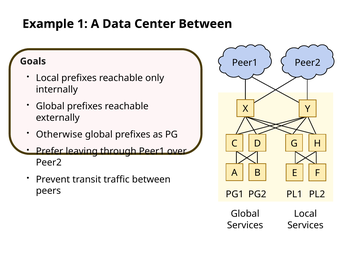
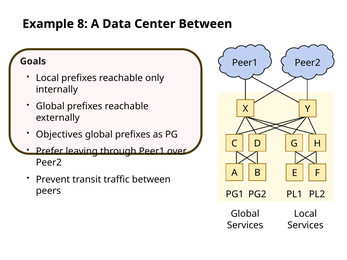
1: 1 -> 8 (82, 24)
Otherwise: Otherwise -> Objectives (59, 135)
